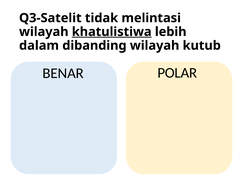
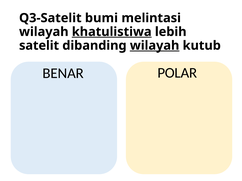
tidak: tidak -> bumi (101, 18)
dalam: dalam -> satelit (39, 46)
wilayah underline: none -> present (155, 46)
